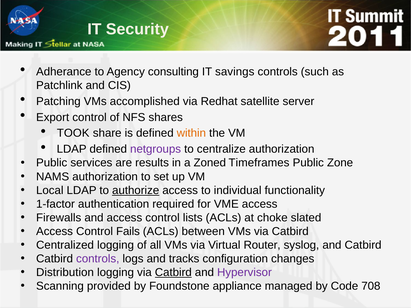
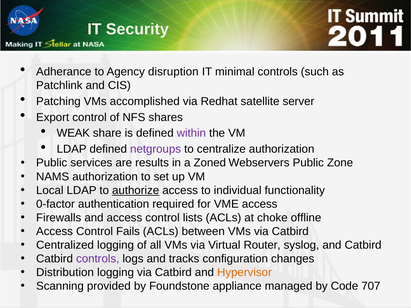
consulting: consulting -> disruption (173, 72)
savings: savings -> minimal (235, 72)
TOOK: TOOK -> WEAK (73, 133)
within colour: orange -> purple (191, 133)
Timeframes: Timeframes -> Webservers (259, 163)
1-factor: 1-factor -> 0-factor (56, 204)
slated: slated -> offline (306, 218)
Catbird underline: present -> none (173, 273)
Hypervisor colour: purple -> orange (244, 273)
708: 708 -> 707 (371, 286)
